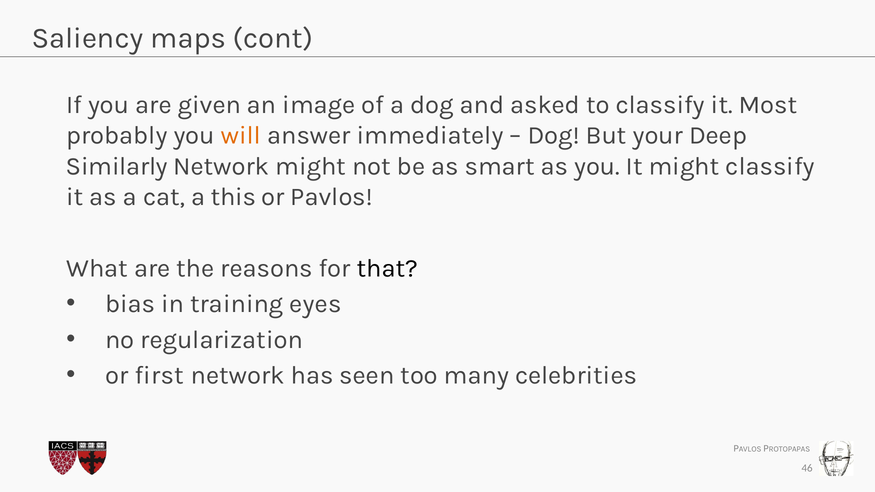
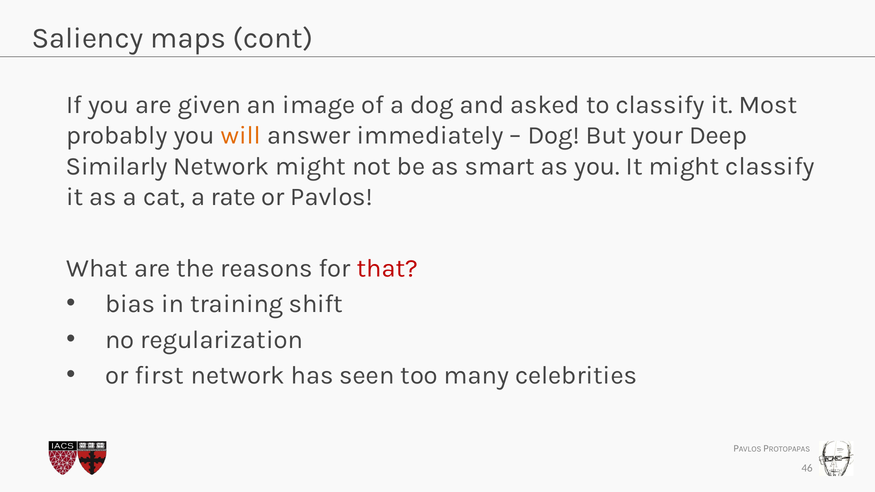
this: this -> rate (233, 197)
that colour: black -> red (387, 268)
eyes: eyes -> shift (316, 304)
